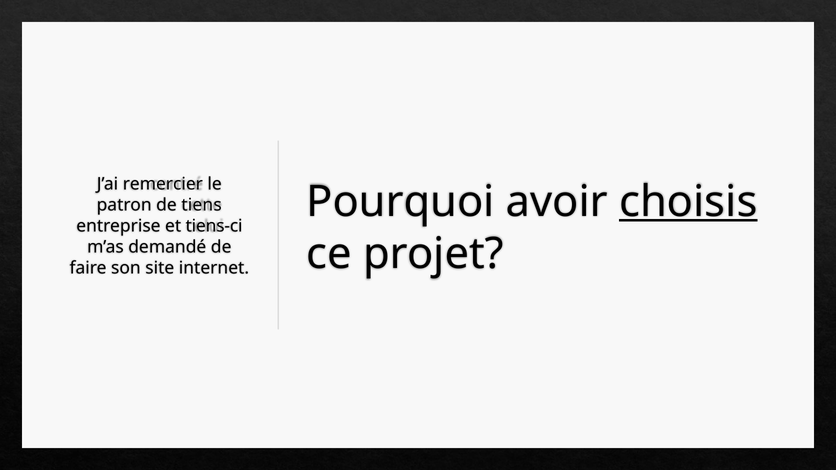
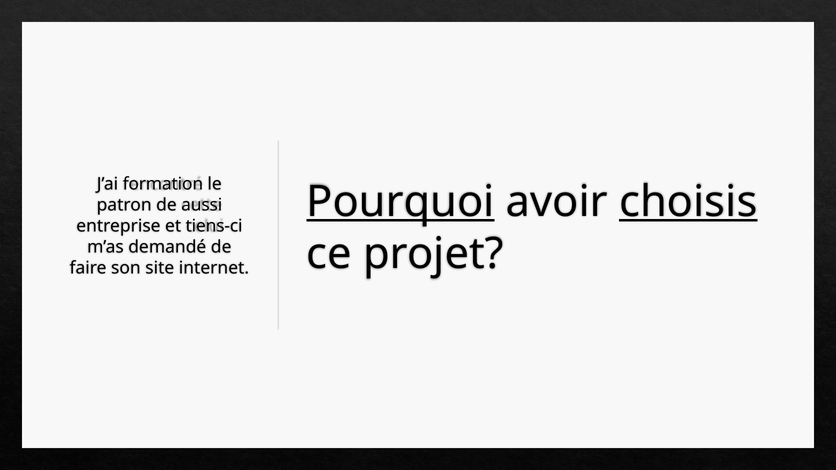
remercier: remercier -> formation (163, 184)
Pourquoi underline: none -> present (400, 202)
tiens: tiens -> aussi (202, 205)
